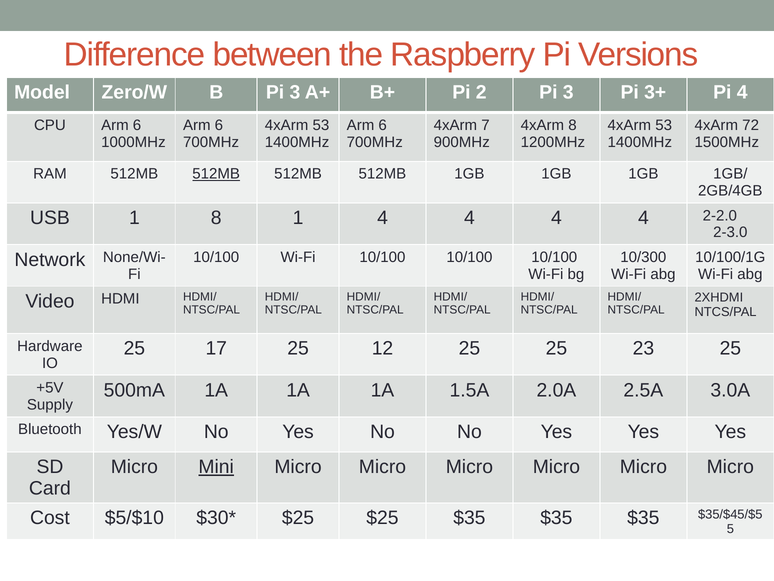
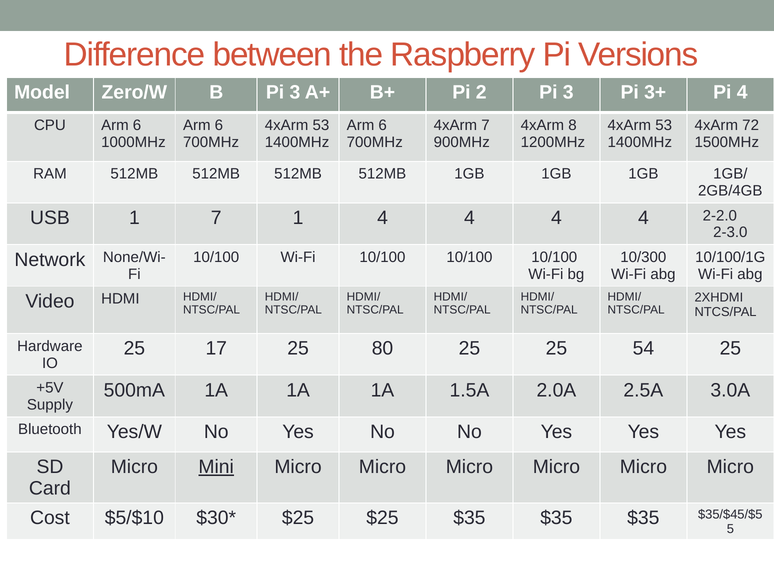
512MB underline: present -> none (216, 174)
1 8: 8 -> 7 (216, 218)
12: 12 -> 80 (383, 348)
23: 23 -> 54 (643, 348)
